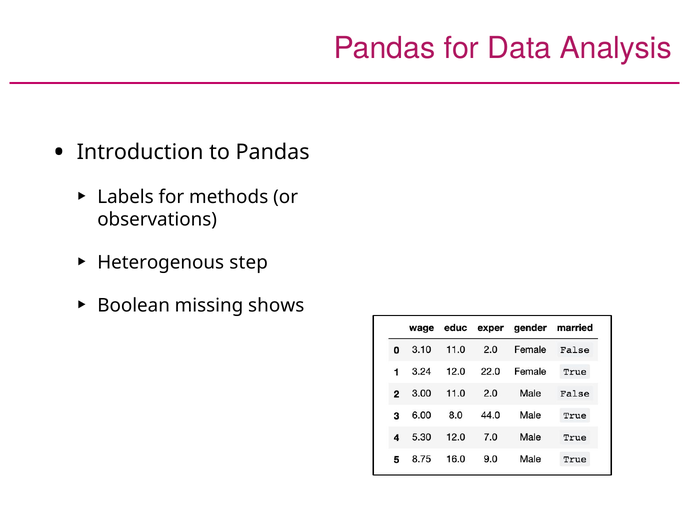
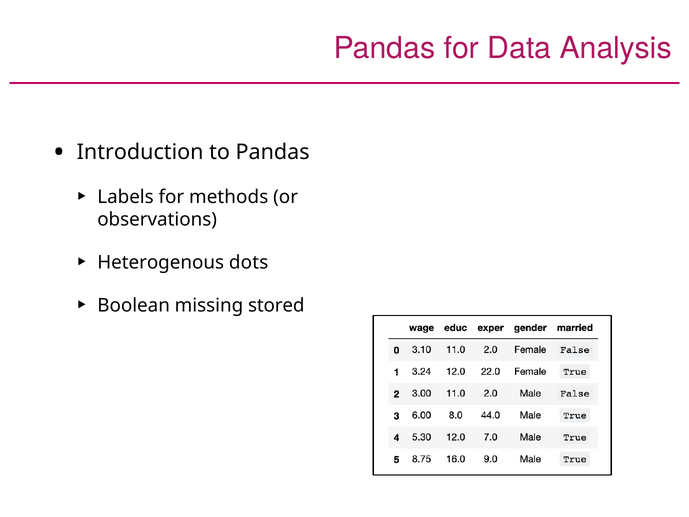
step: step -> dots (249, 262)
shows: shows -> stored (276, 305)
